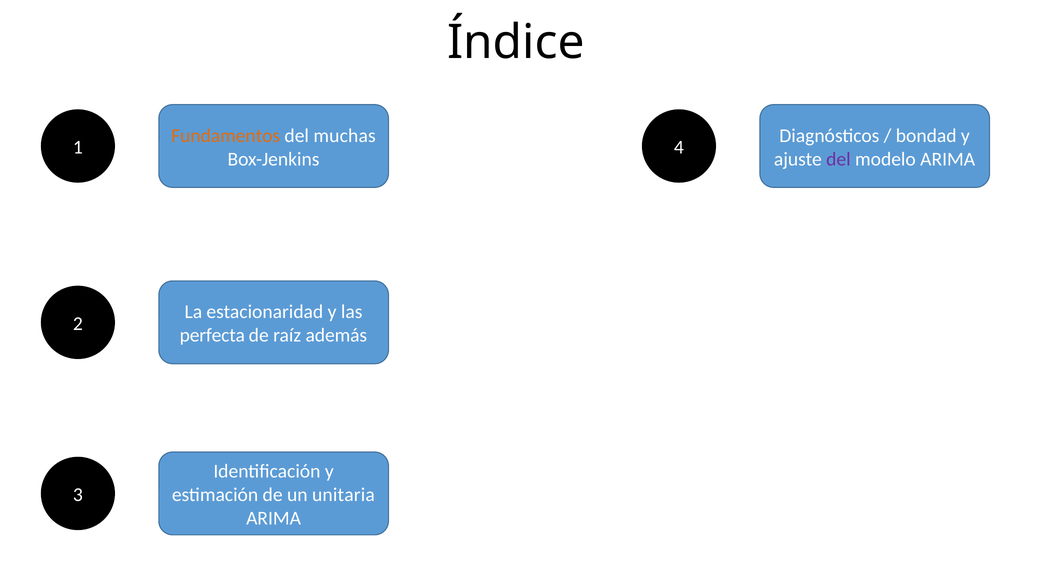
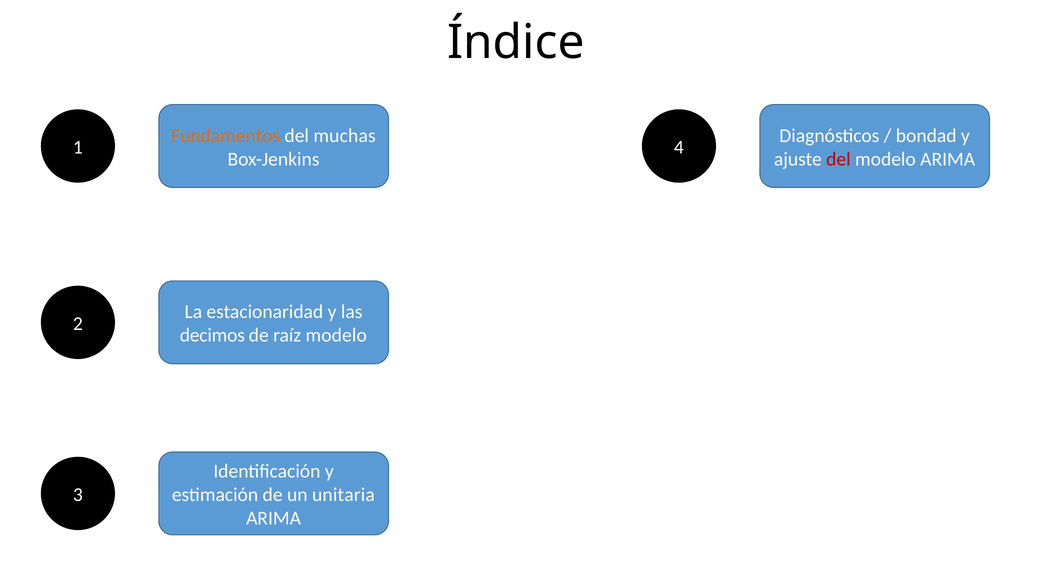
del colour: purple -> red (838, 159)
perfecta: perfecta -> decimos (212, 336)
raíz además: además -> modelo (336, 336)
